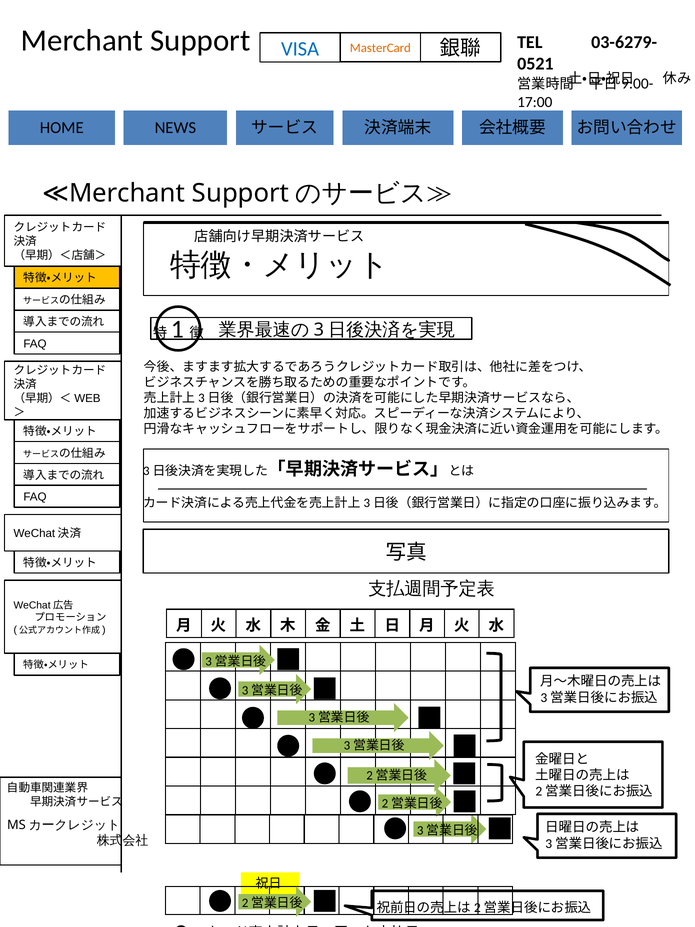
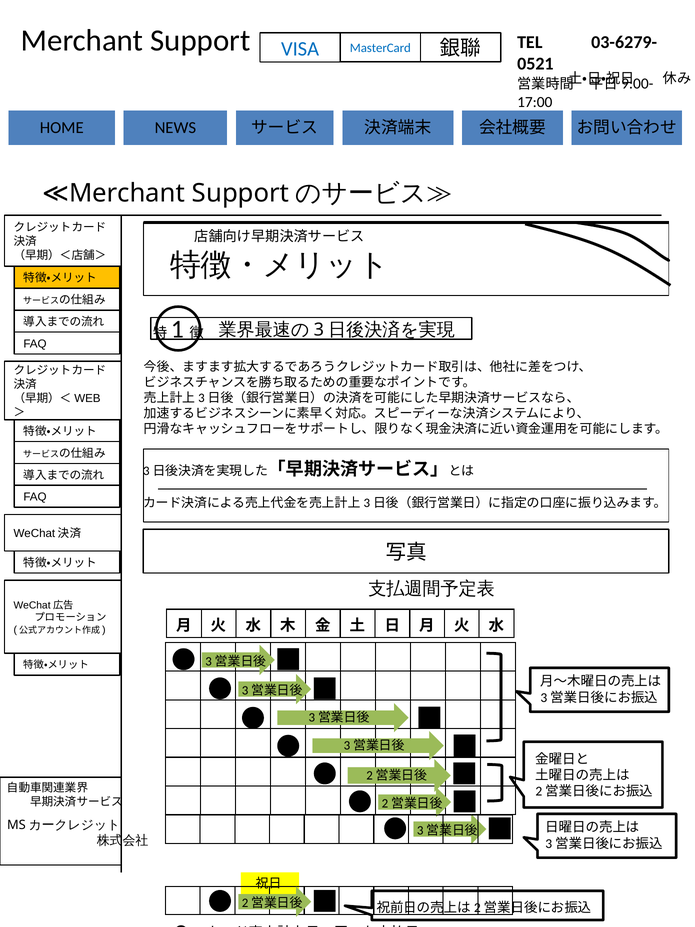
MasterCard colour: orange -> blue (380, 48)
